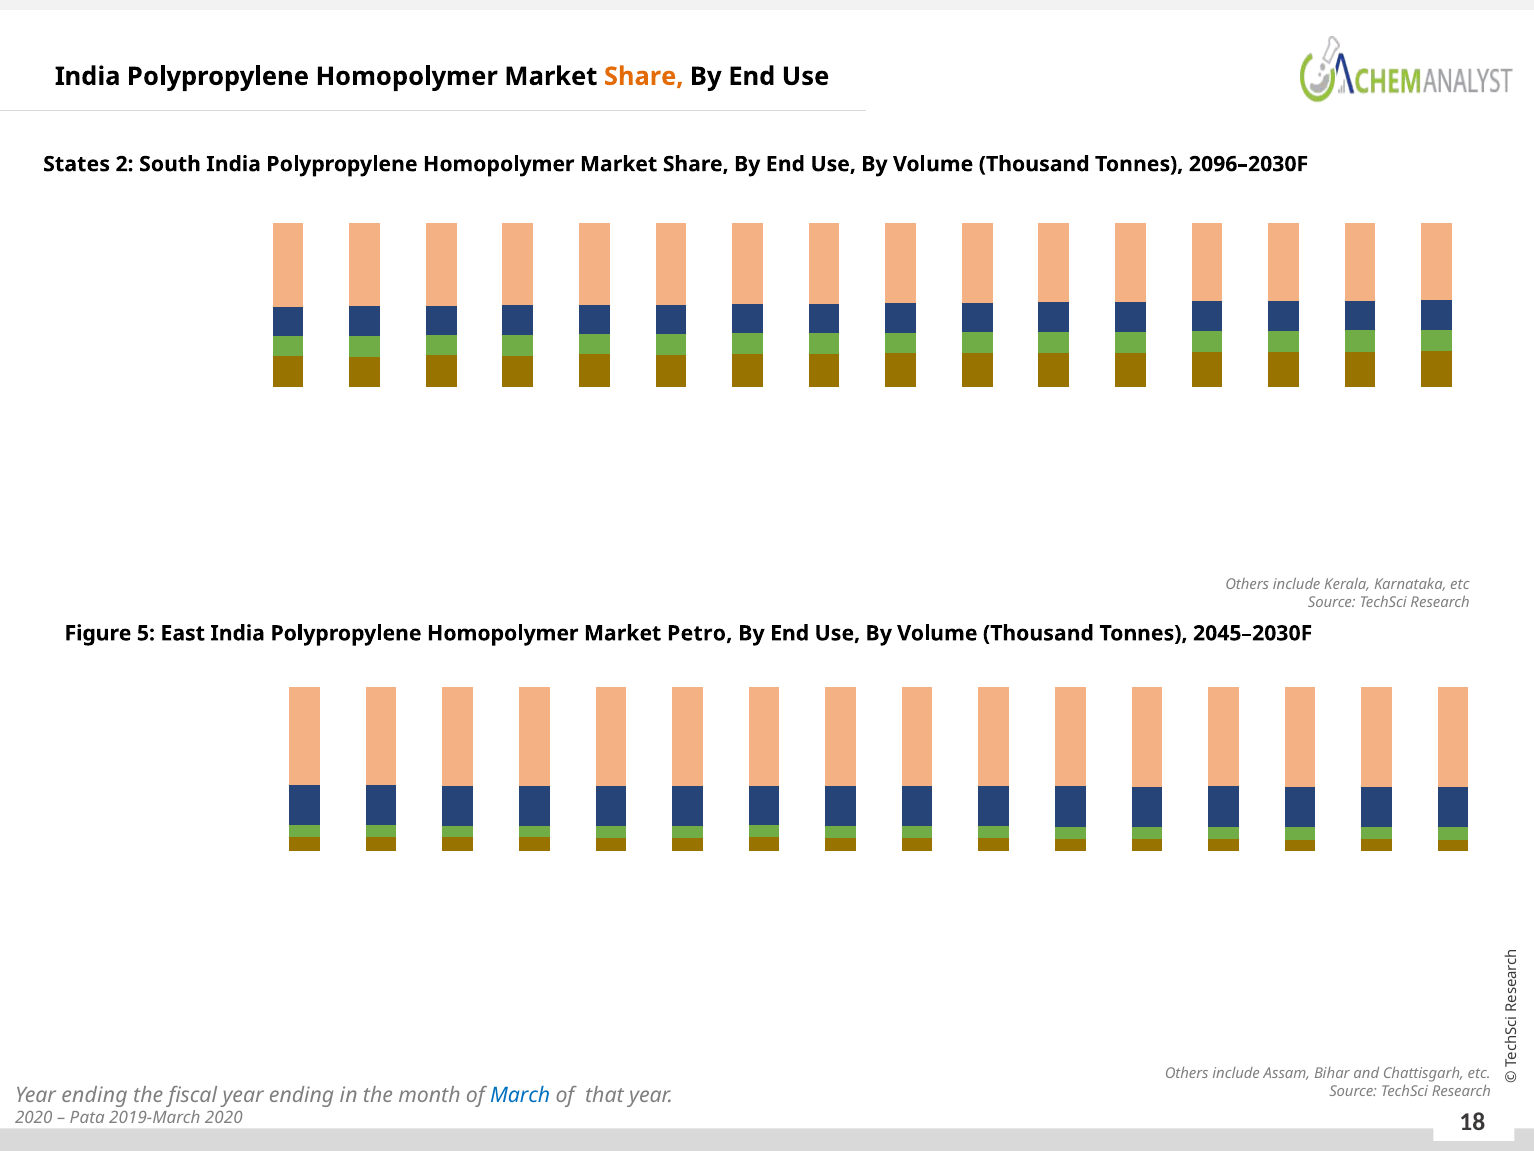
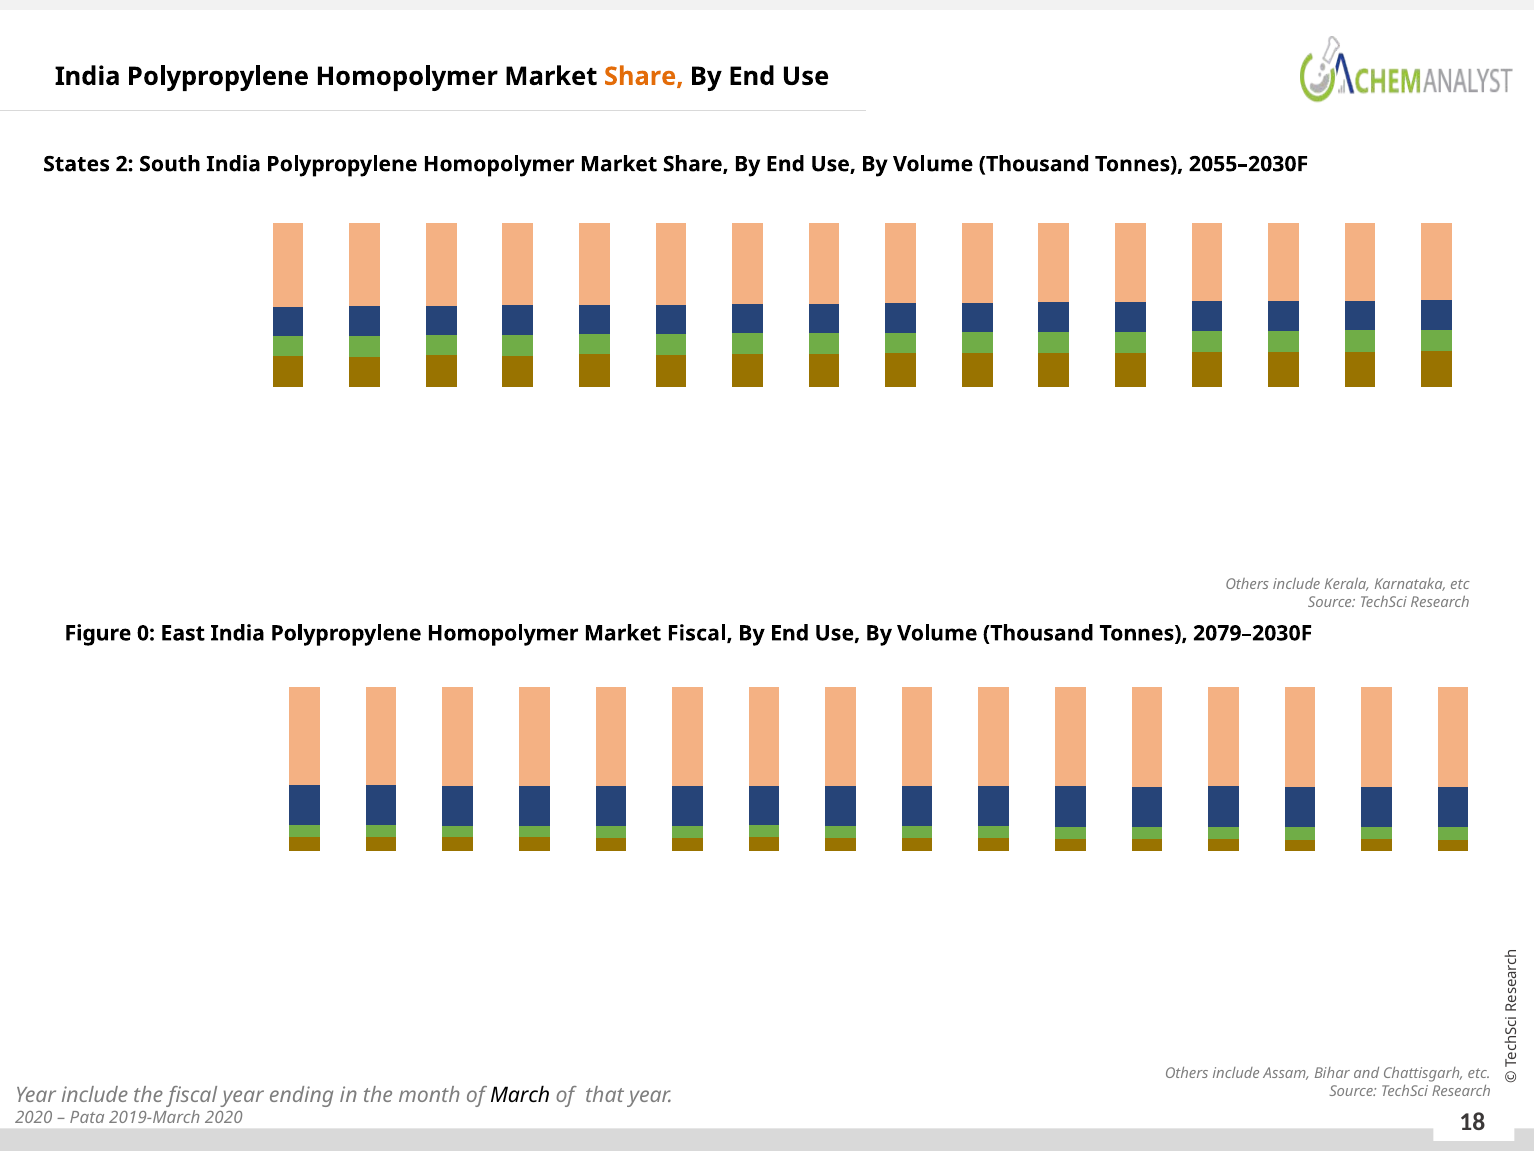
2096–2030F: 2096–2030F -> 2055–2030F (1249, 164)
5: 5 -> 0 (146, 633)
Market Petro: Petro -> Fiscal (700, 633)
2045–2030F: 2045–2030F -> 2079–2030F (1253, 633)
ending: ending -> include (95, 1095)
March colour: blue -> black (520, 1095)
